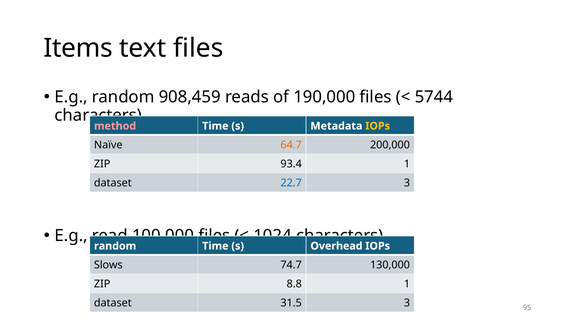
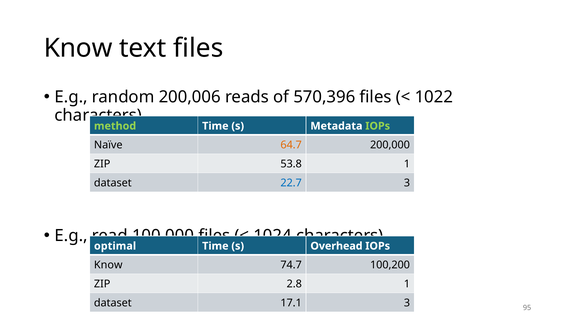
Items: Items -> Know (78, 48)
908,459: 908,459 -> 200,006 (190, 97)
190,000: 190,000 -> 570,396 (324, 97)
5744: 5744 -> 1022 (434, 97)
method colour: pink -> light green (115, 126)
IOPs colour: yellow -> light green (378, 126)
93.4: 93.4 -> 53.8 (291, 164)
random: random -> optimal (115, 246)
Slows: Slows -> Know (108, 265)
130,000: 130,000 -> 100,200 (390, 265)
8.8: 8.8 -> 2.8 (294, 284)
31.5: 31.5 -> 17.1 (291, 303)
